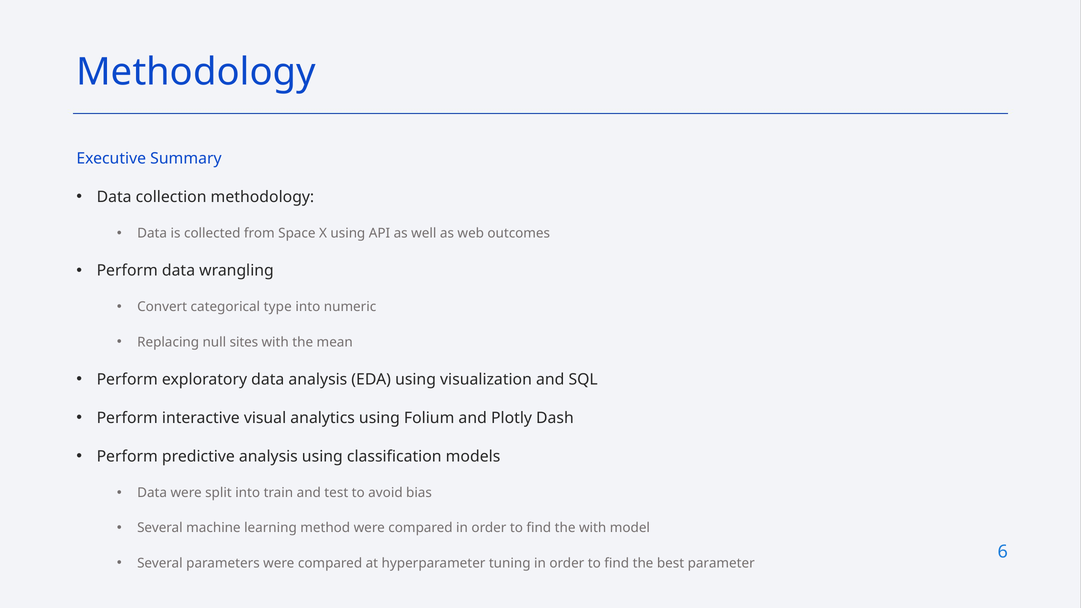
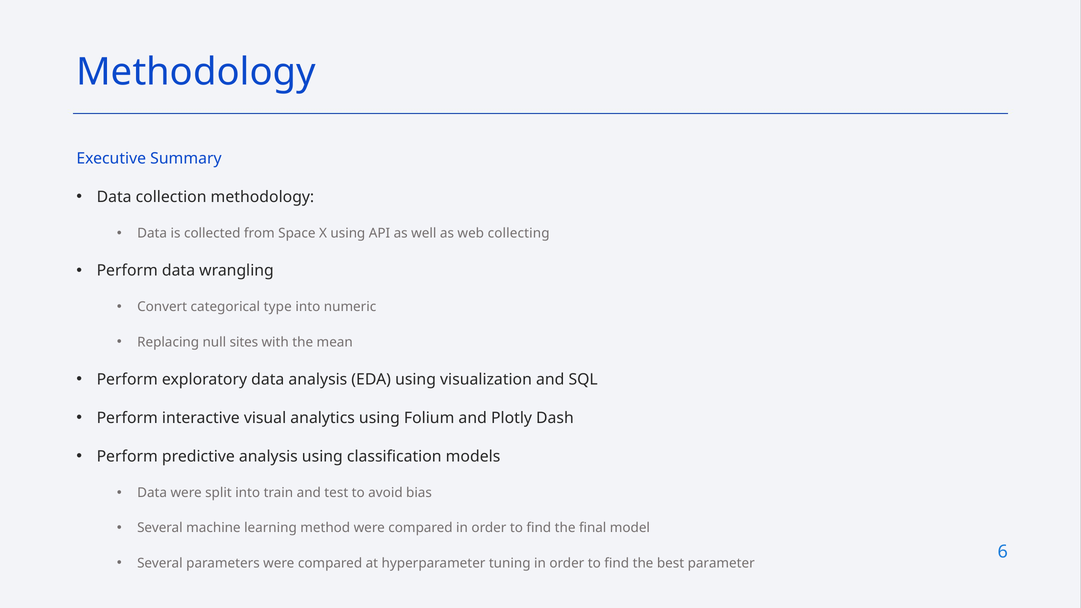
outcomes: outcomes -> collecting (519, 233)
the with: with -> final (593, 528)
